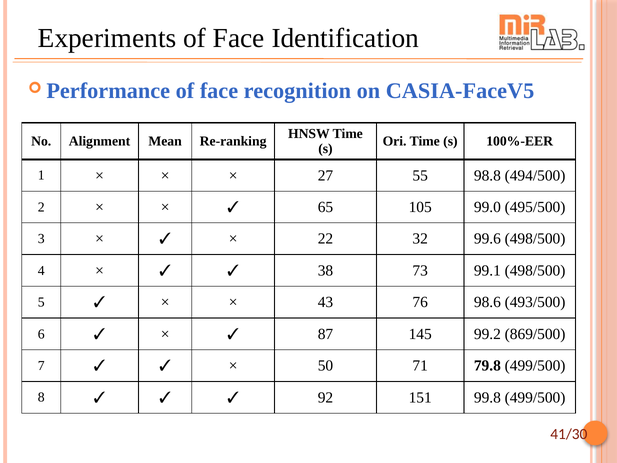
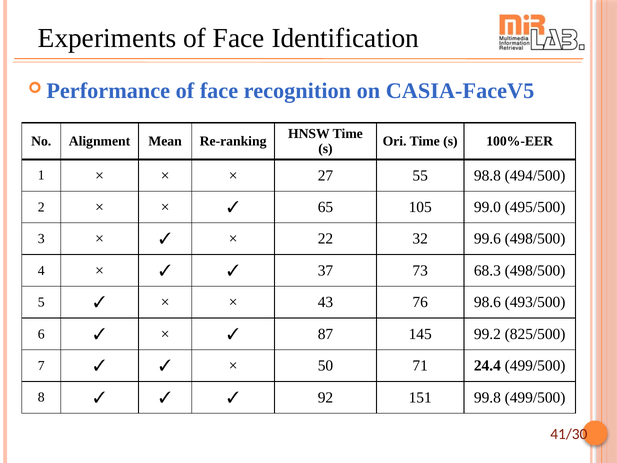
38: 38 -> 37 (325, 270)
99.1: 99.1 -> 68.3 (487, 270)
869/500: 869/500 -> 825/500 (535, 334)
79.8: 79.8 -> 24.4 (487, 366)
